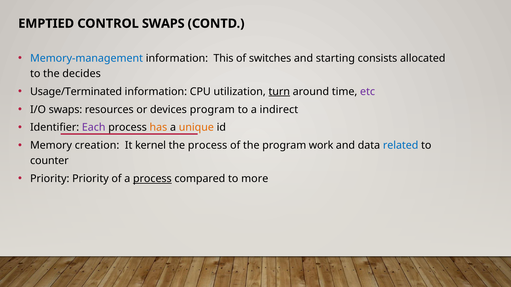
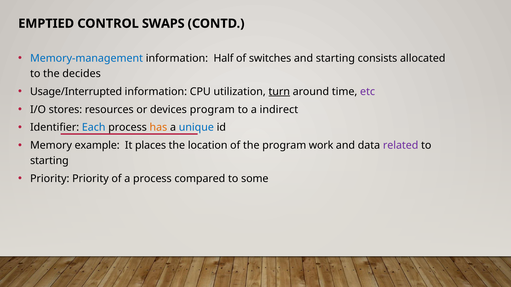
This: This -> Half (223, 58)
Usage/Terminated: Usage/Terminated -> Usage/Interrupted (76, 92)
I/O swaps: swaps -> stores (65, 110)
Each colour: purple -> blue (94, 128)
unique colour: orange -> blue (196, 128)
creation: creation -> example (97, 146)
kernel: kernel -> places (151, 146)
the process: process -> location (208, 146)
related colour: blue -> purple (401, 146)
counter: counter -> starting (49, 161)
process underline: present -> none (152, 179)
more: more -> some (255, 179)
